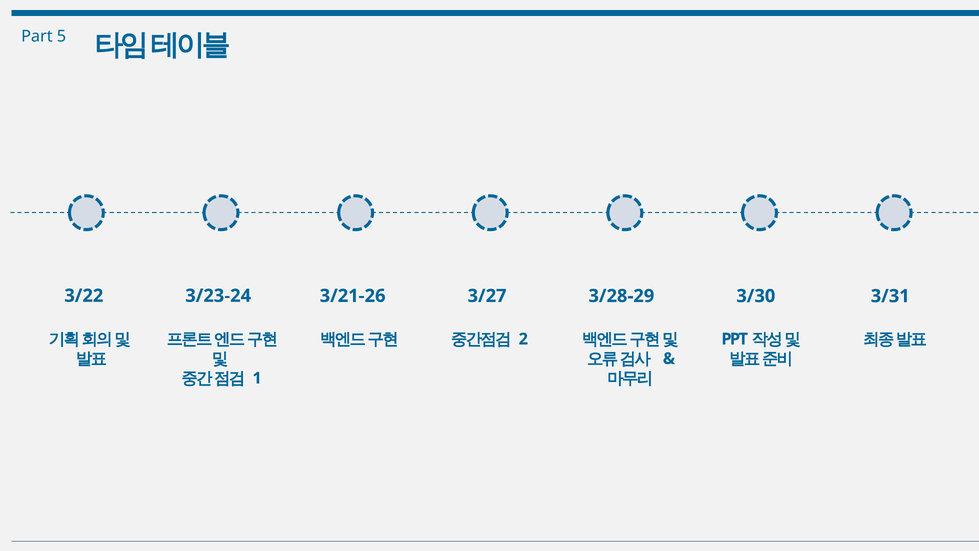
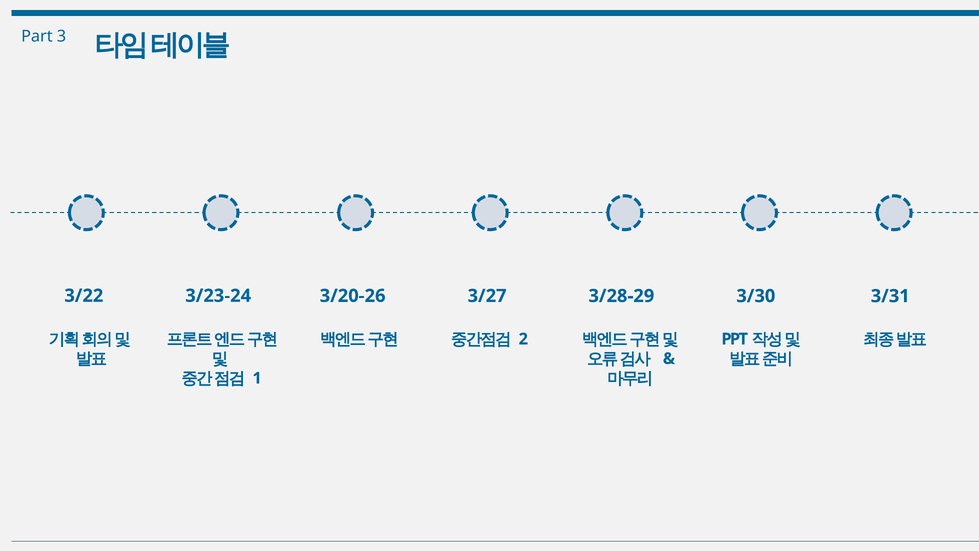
5: 5 -> 3 (62, 36)
3/21-26: 3/21-26 -> 3/20-26 (353, 296)
